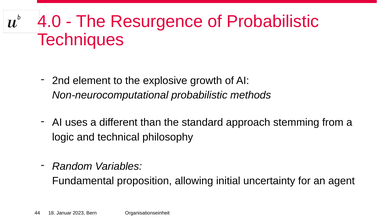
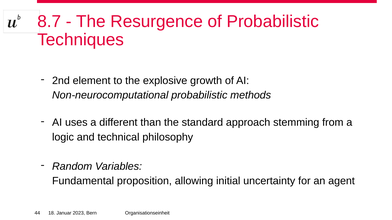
4.0: 4.0 -> 8.7 (49, 21)
